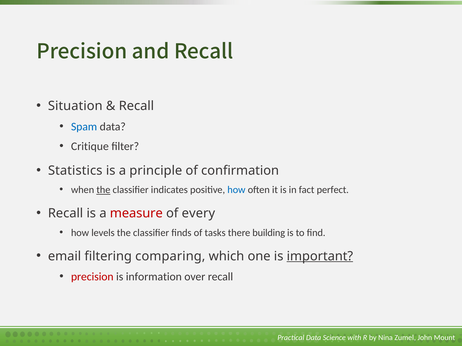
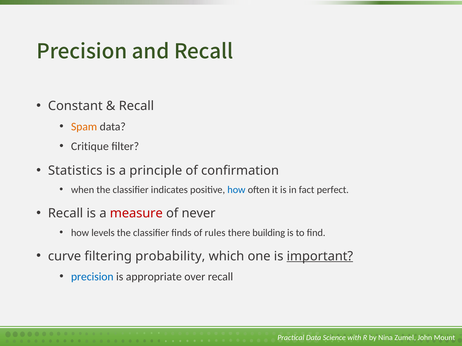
Situation: Situation -> Constant (75, 106)
Spam colour: blue -> orange (84, 127)
the underline: present -> none (103, 190)
every: every -> never (199, 214)
tasks: tasks -> rules (215, 233)
email: email -> curve (65, 257)
comparing: comparing -> probability (170, 257)
precision colour: red -> blue (92, 277)
information: information -> appropriate (154, 277)
